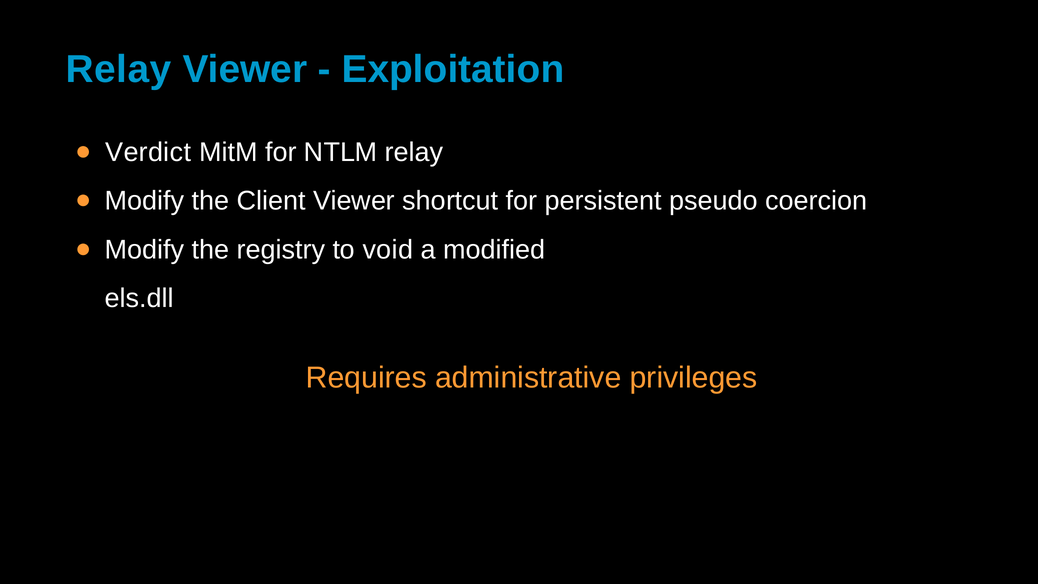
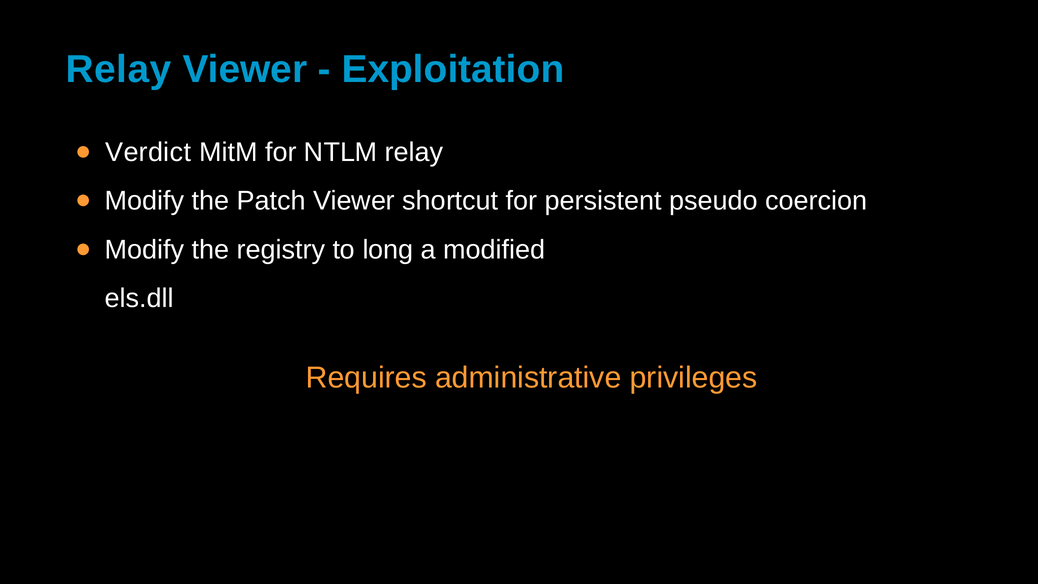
Client: Client -> Patch (271, 201)
void: void -> long (388, 250)
